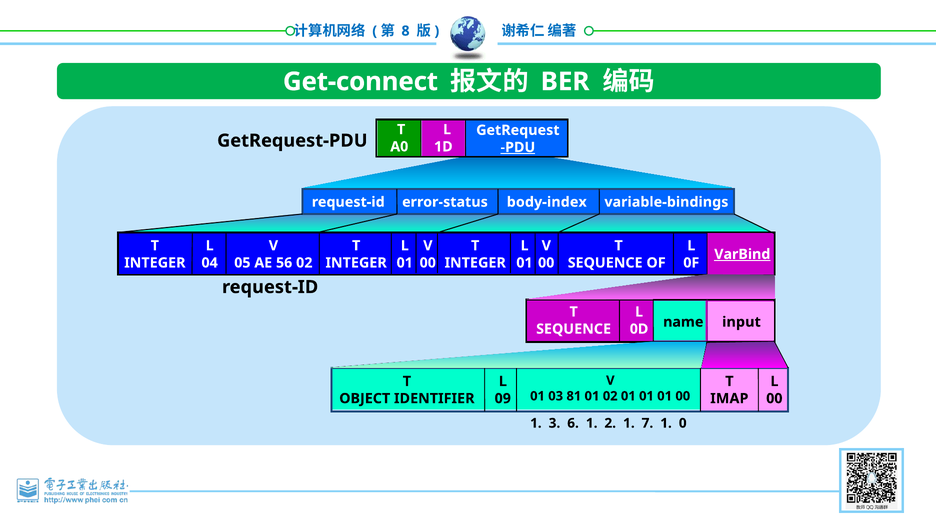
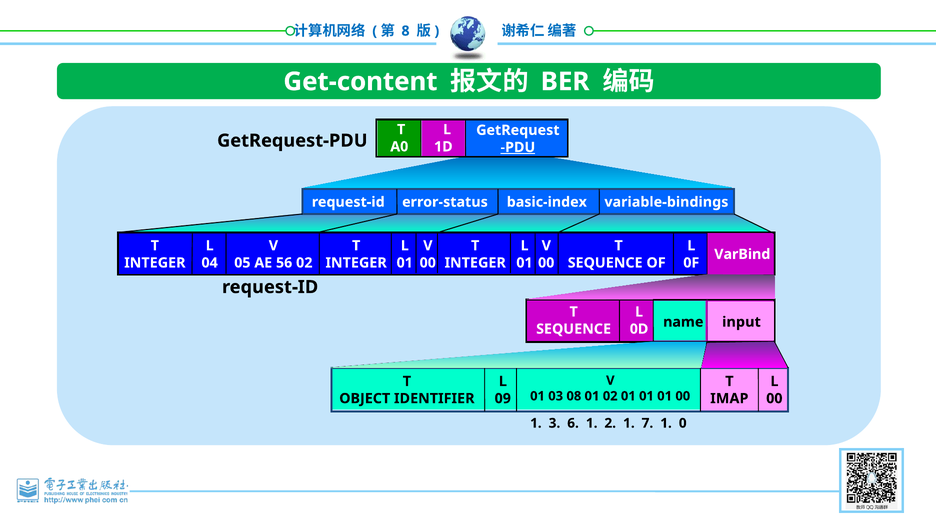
Get-connect: Get-connect -> Get-content (360, 82)
body-index: body-index -> basic-index (547, 202)
VarBind underline: present -> none (742, 254)
81: 81 -> 08 (574, 396)
